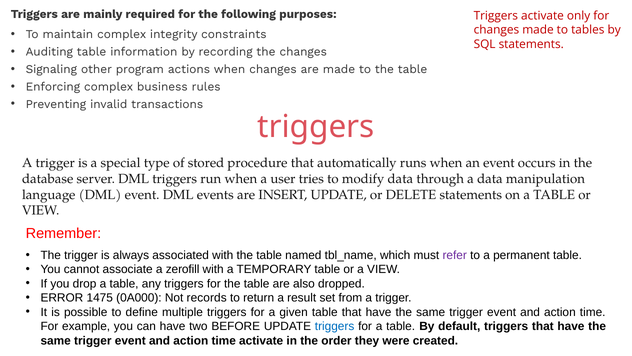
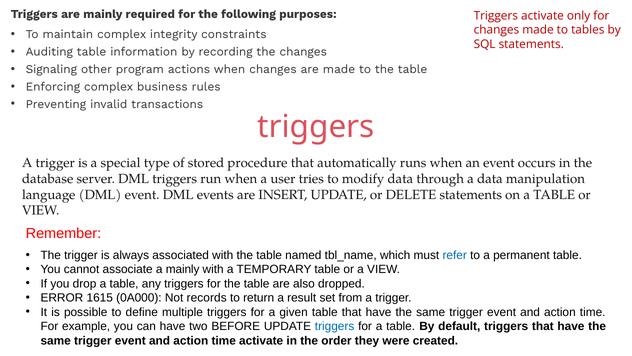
refer colour: purple -> blue (455, 255)
a zerofill: zerofill -> mainly (183, 269)
1475: 1475 -> 1615 (100, 298)
